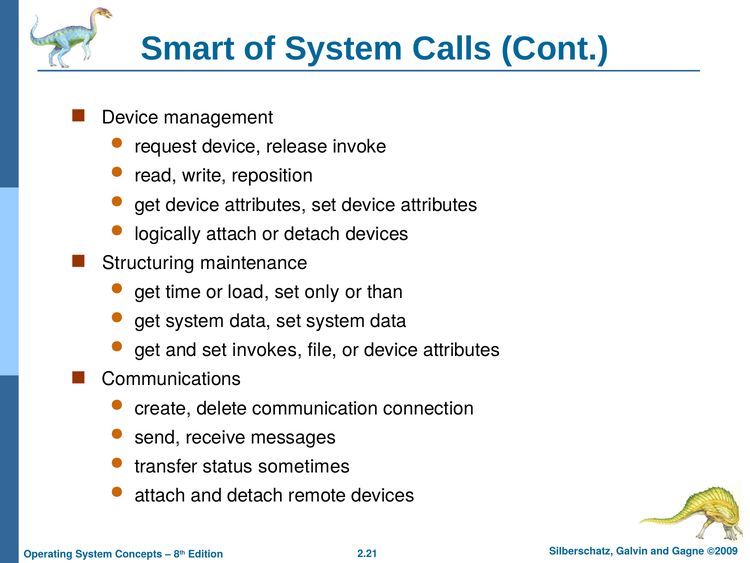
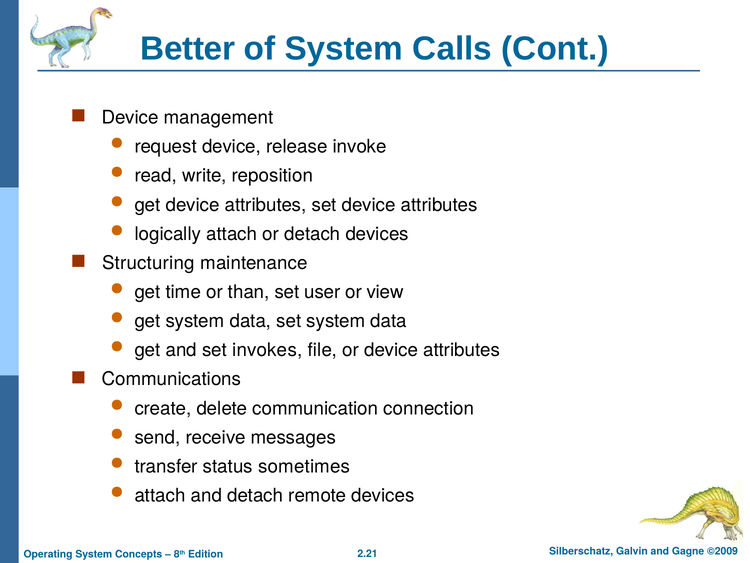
Smart: Smart -> Better (188, 49)
load: load -> than (249, 292)
only: only -> user (322, 292)
than: than -> view (385, 292)
